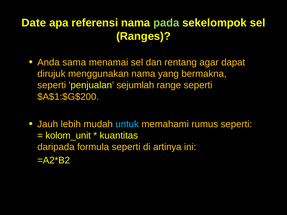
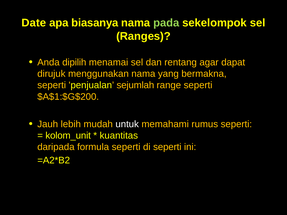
referensi: referensi -> biasanya (95, 23)
sama: sama -> dipilih (74, 62)
untuk colour: light blue -> white (127, 124)
di artinya: artinya -> seperti (167, 147)
